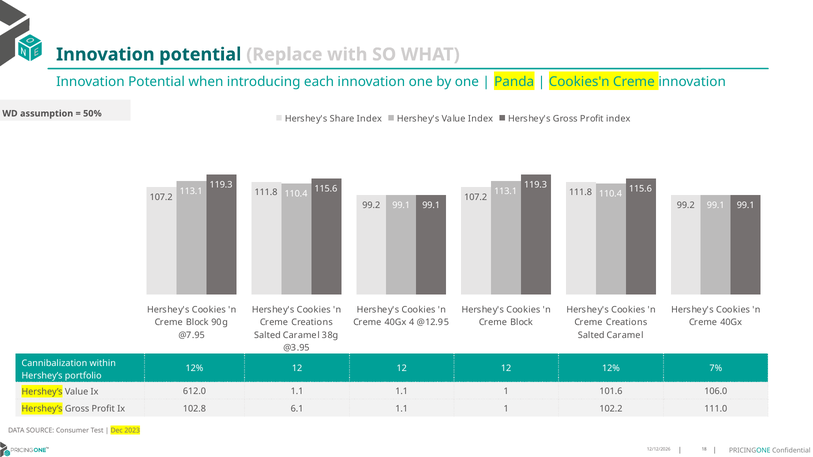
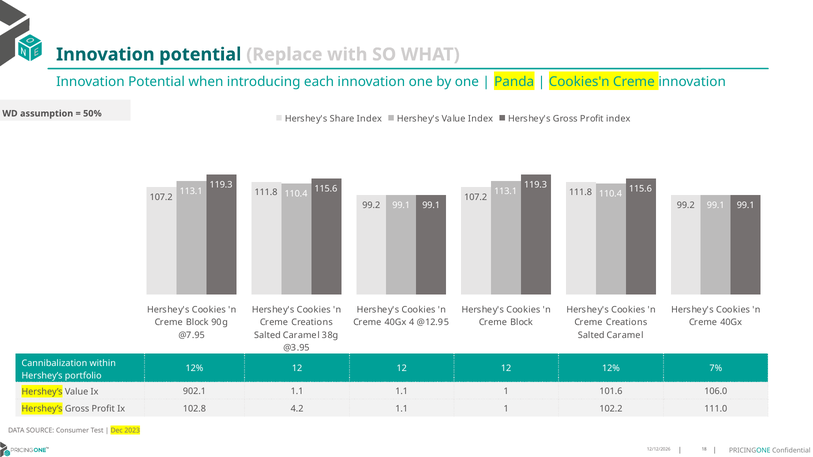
612.0: 612.0 -> 902.1 (194, 392)
6.1: 6.1 -> 4.2 (297, 409)
